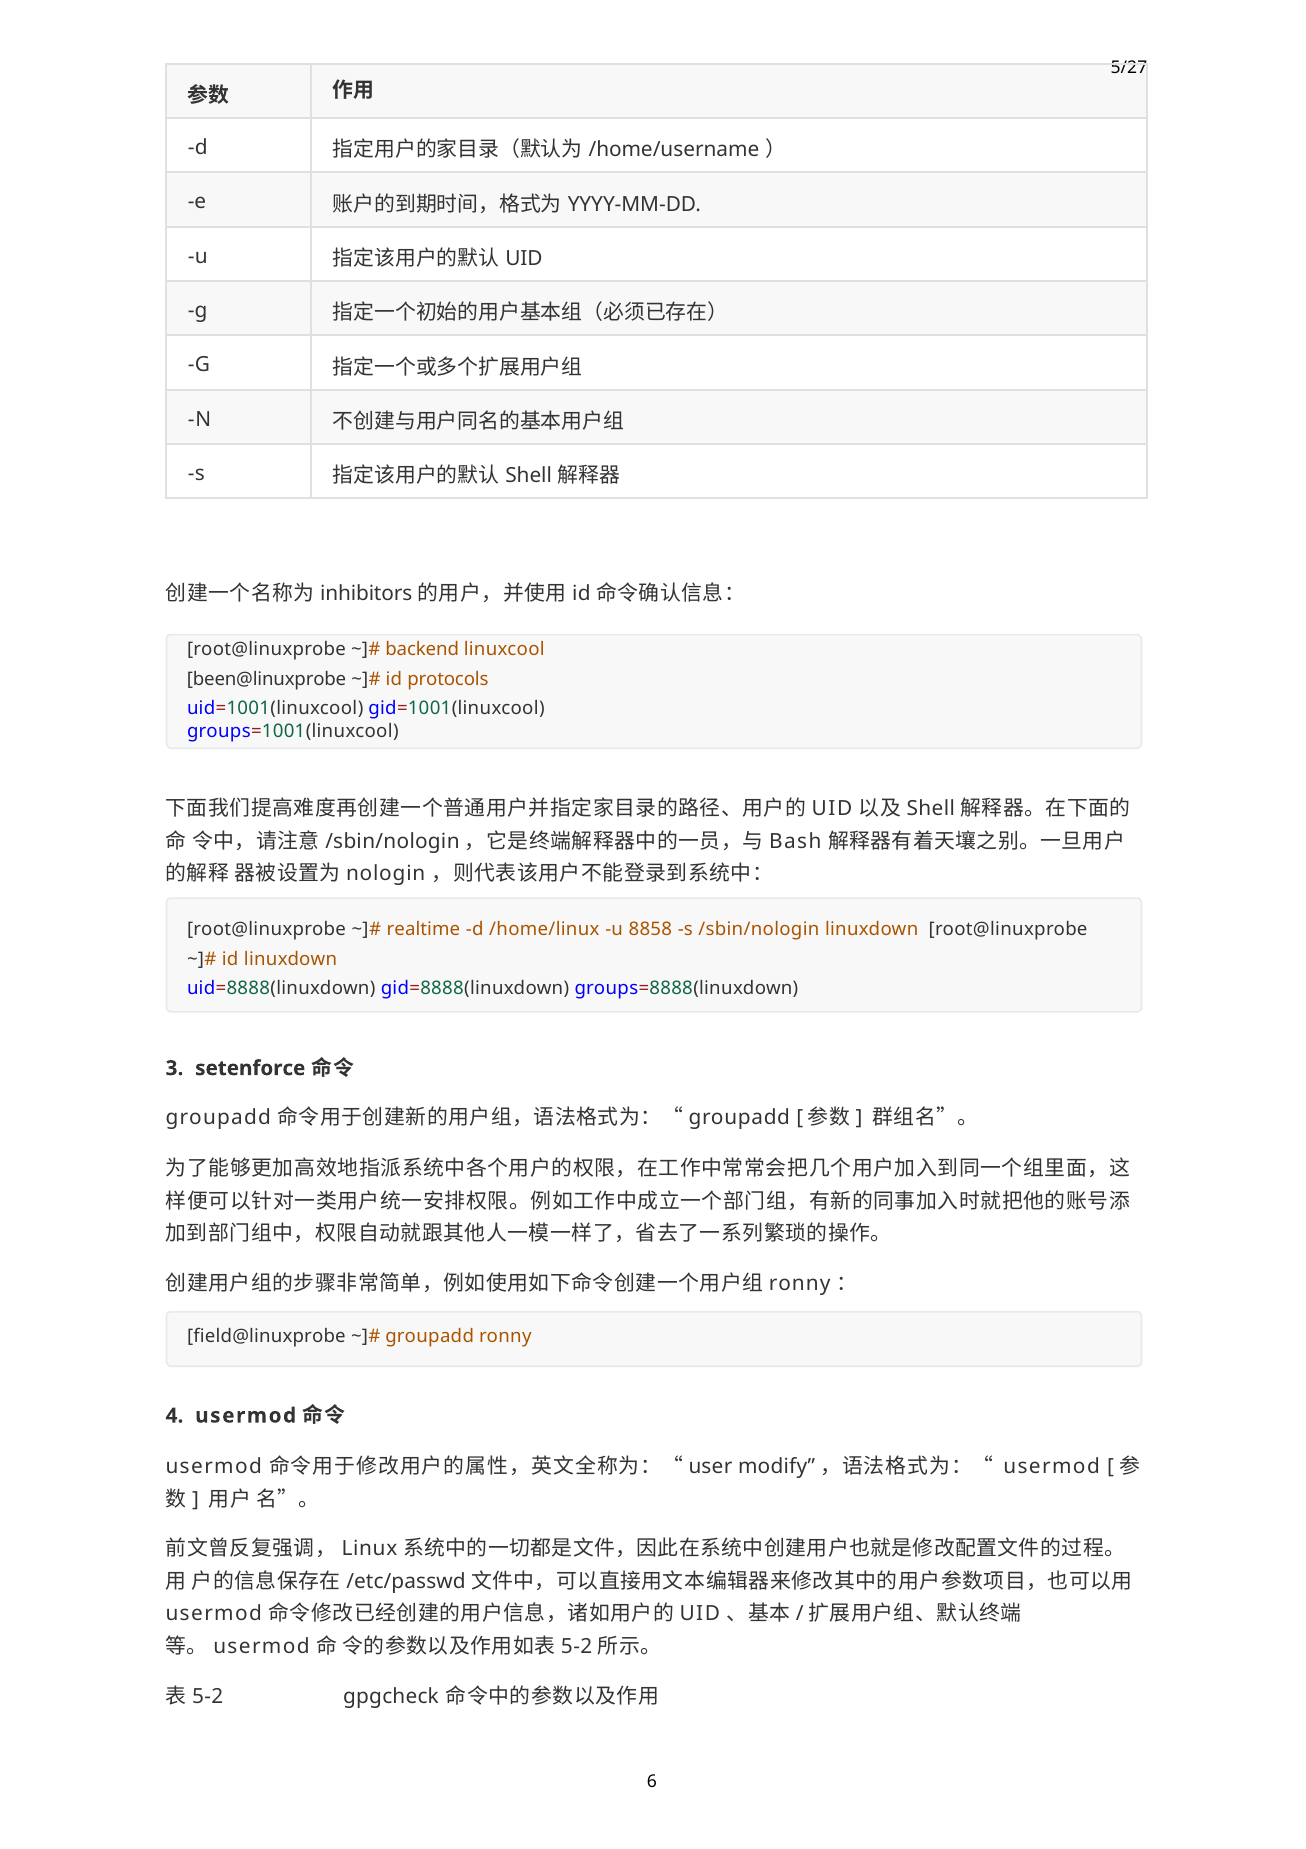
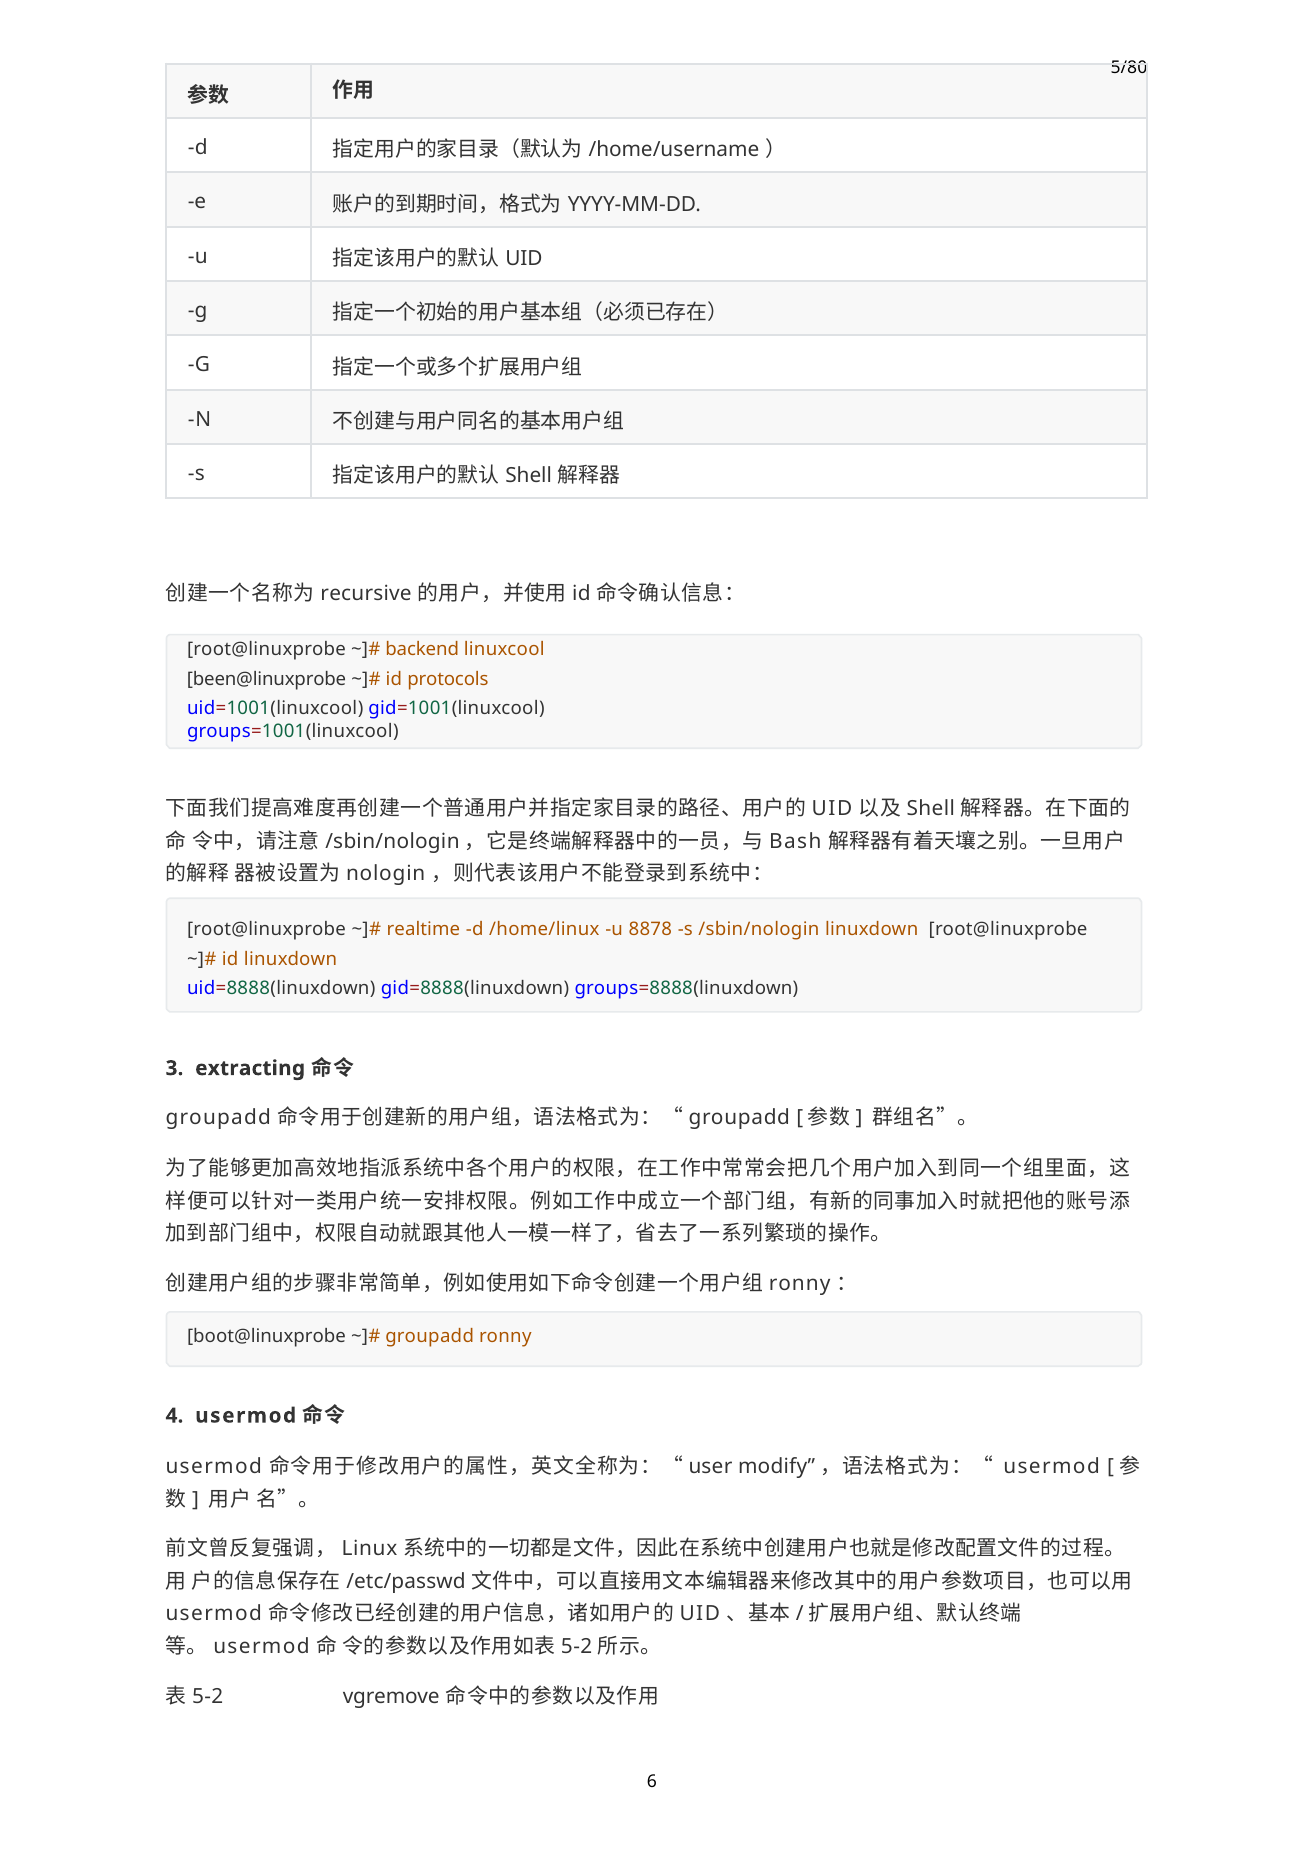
5/27: 5/27 -> 5/80 (1129, 68)
inhibitors: inhibitors -> recursive (366, 594)
8858: 8858 -> 8878 (650, 929)
setenforce: setenforce -> extracting (250, 1068)
field@linuxprobe: field@linuxprobe -> boot@linuxprobe (266, 1336)
gpgcheck: gpgcheck -> vgremove (391, 1696)
